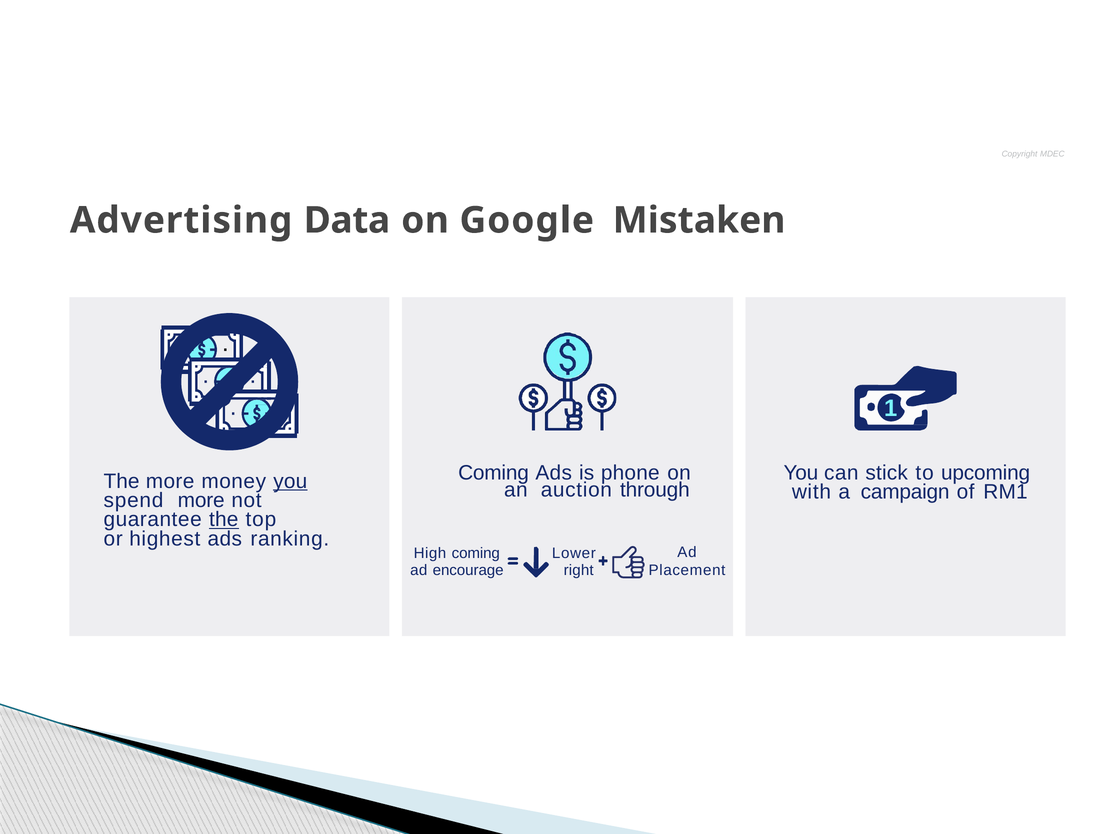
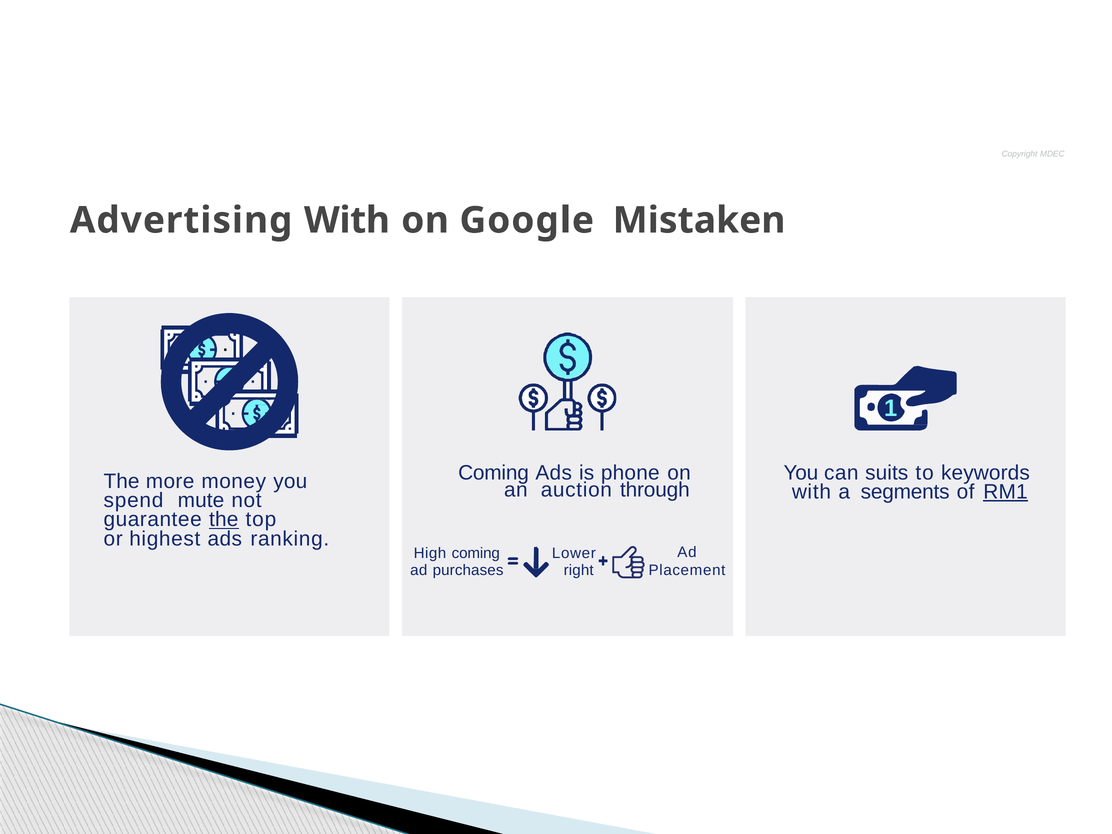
Advertising Data: Data -> With (347, 220)
stick: stick -> suits (887, 473)
upcoming: upcoming -> keywords (985, 473)
you underline: present -> none (290, 481)
campaign: campaign -> segments (905, 492)
RM1 underline: none -> present (1005, 492)
spend more: more -> mute (201, 500)
encourage: encourage -> purchases (468, 570)
